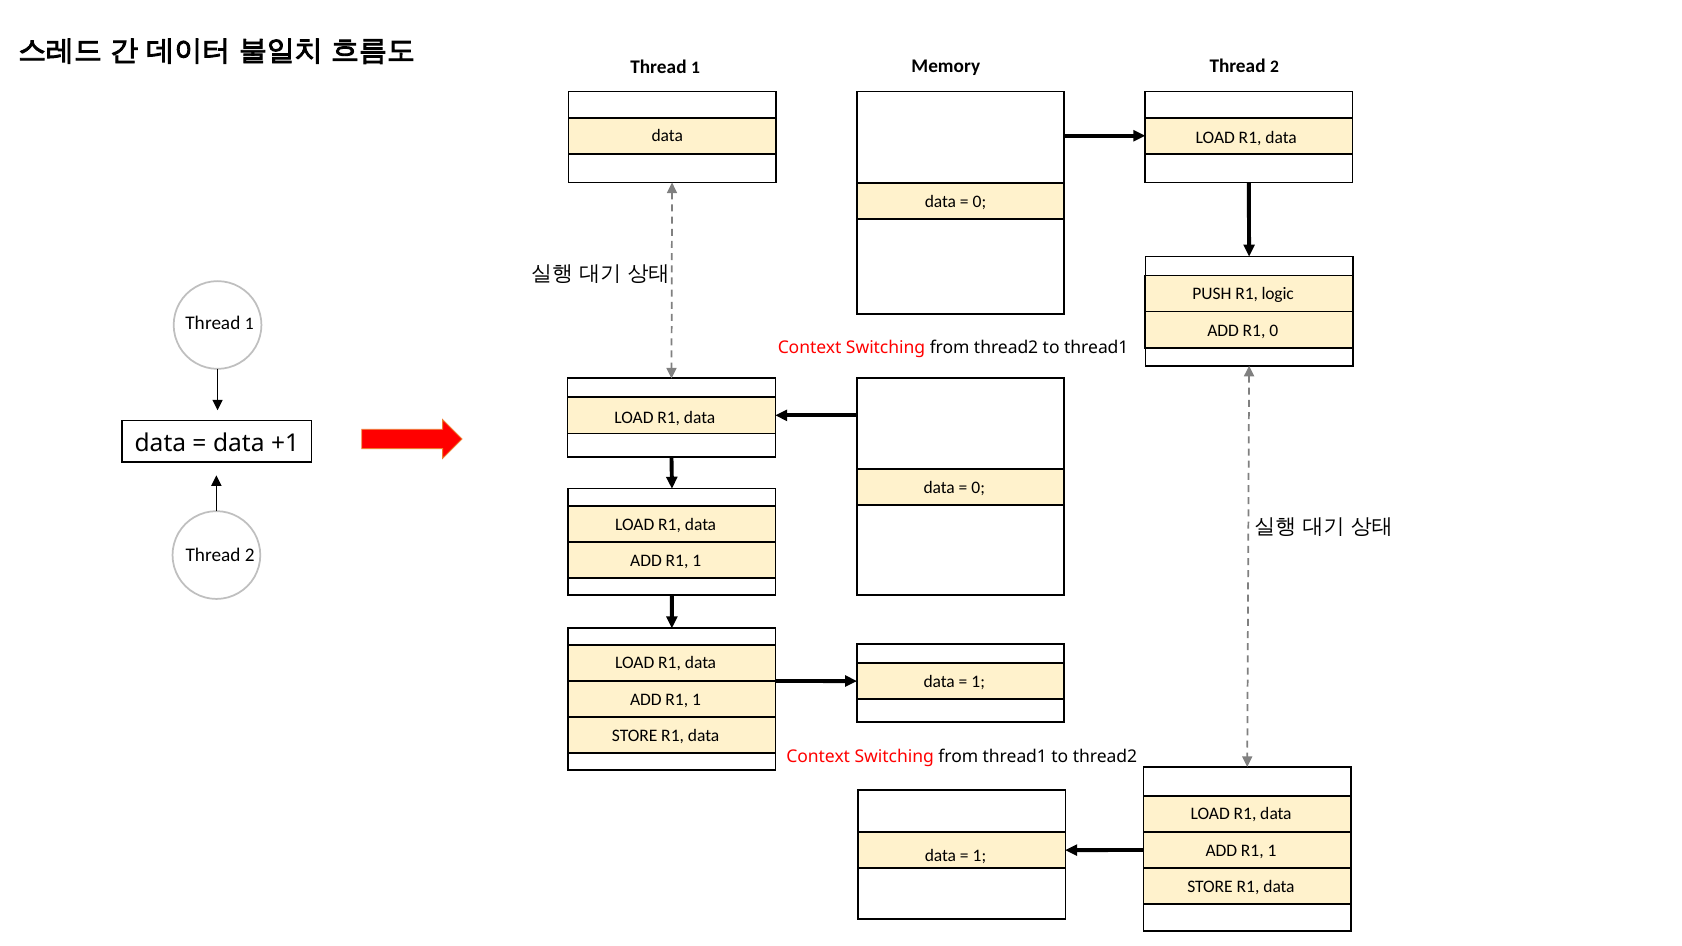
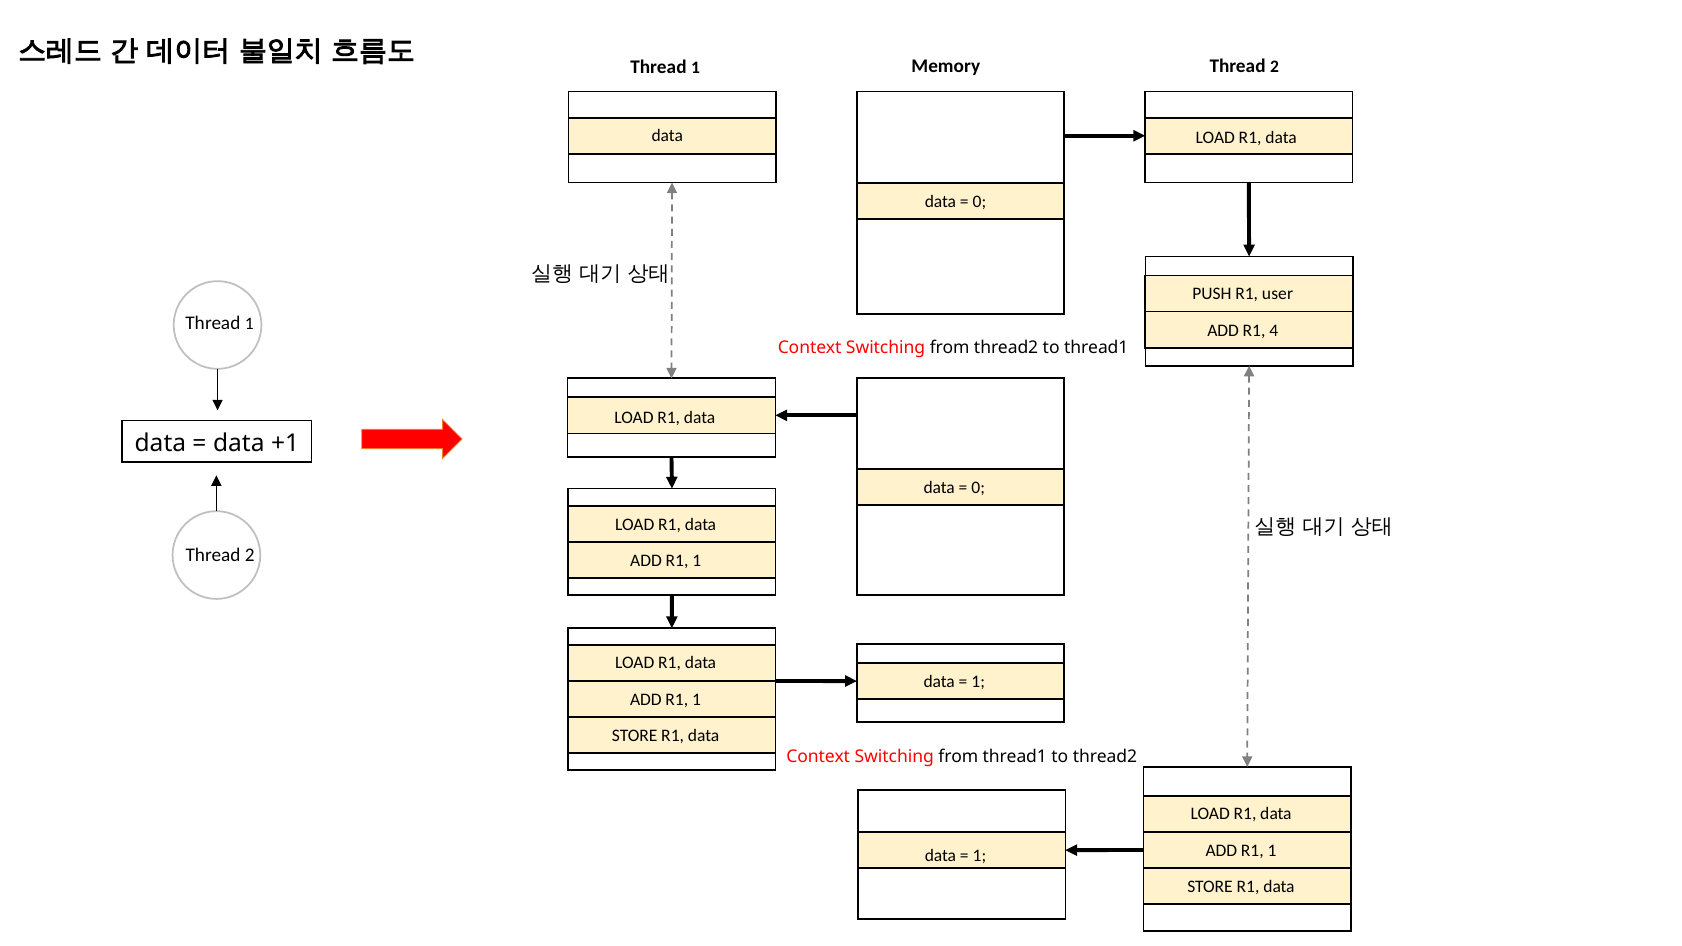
logic: logic -> user (1278, 294)
R1 0: 0 -> 4 (1274, 330)
